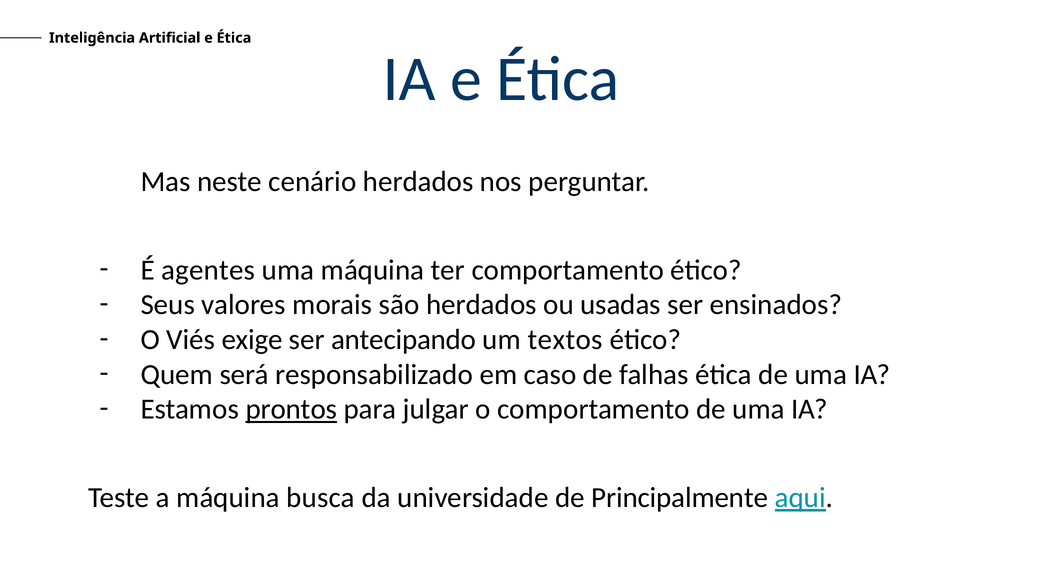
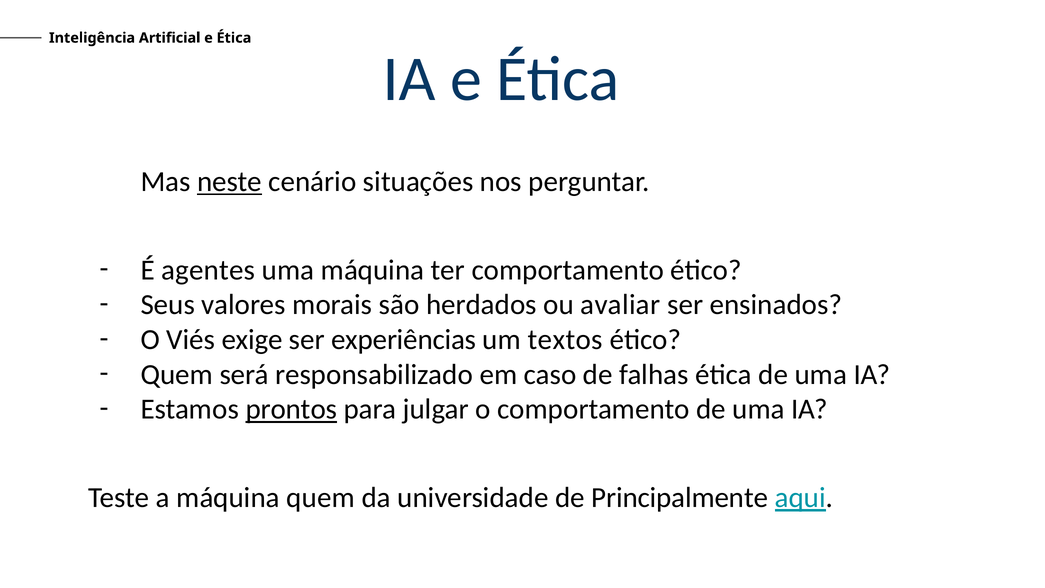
neste underline: none -> present (230, 182)
cenário herdados: herdados -> situações (418, 182)
usadas: usadas -> avaliar (620, 305)
antecipando: antecipando -> experiências (404, 340)
máquina busca: busca -> quem (321, 498)
